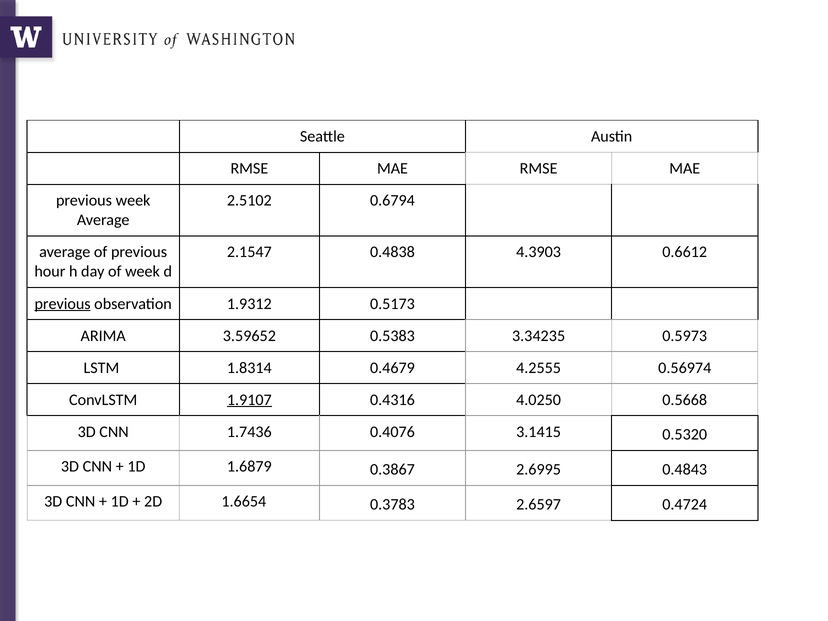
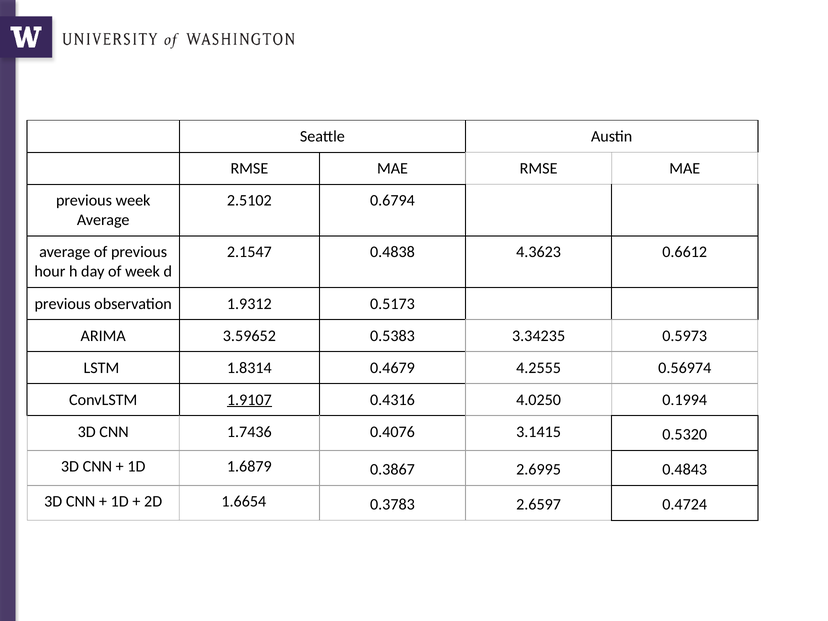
4.3903: 4.3903 -> 4.3623 (539, 252)
previous underline: present -> none (63, 304)
0.5668: 0.5668 -> 0.1994 (685, 400)
